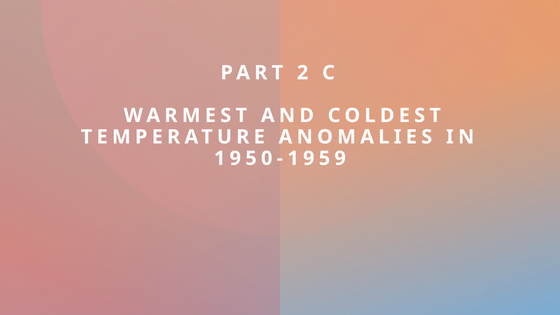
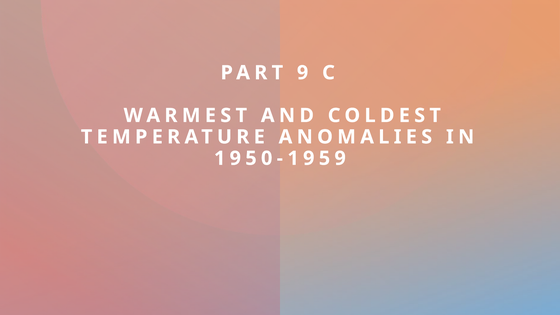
2: 2 -> 9 (303, 73)
